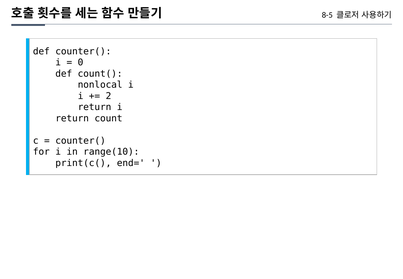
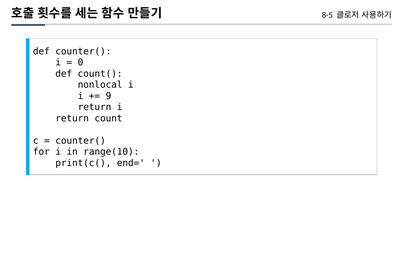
2: 2 -> 9 (108, 96)
